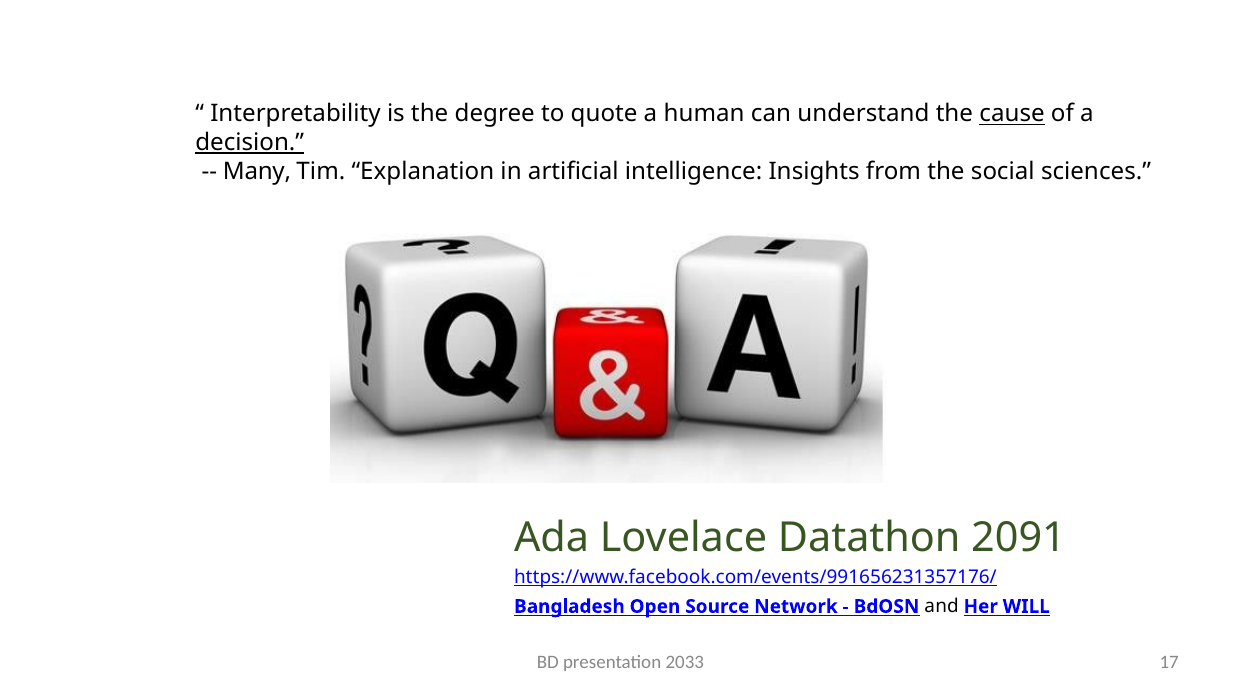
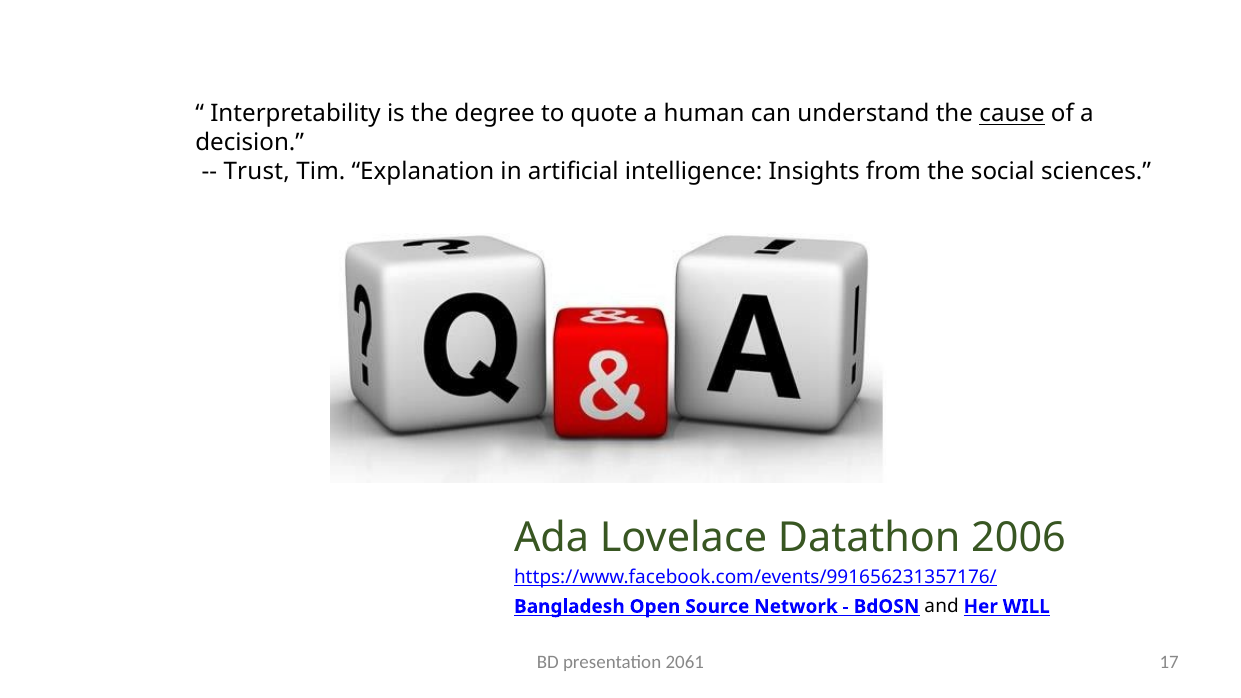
decision underline: present -> none (250, 143)
Many: Many -> Trust (257, 172)
2091: 2091 -> 2006 (1019, 538)
2033: 2033 -> 2061 (685, 662)
